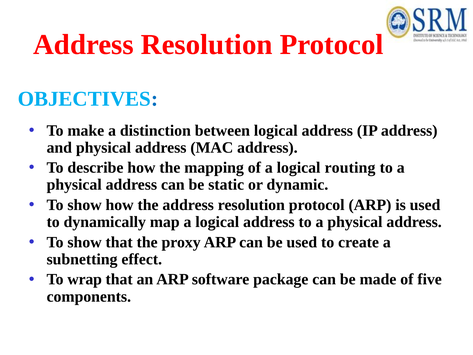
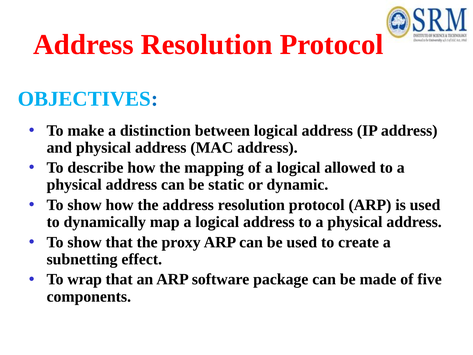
routing: routing -> allowed (350, 168)
